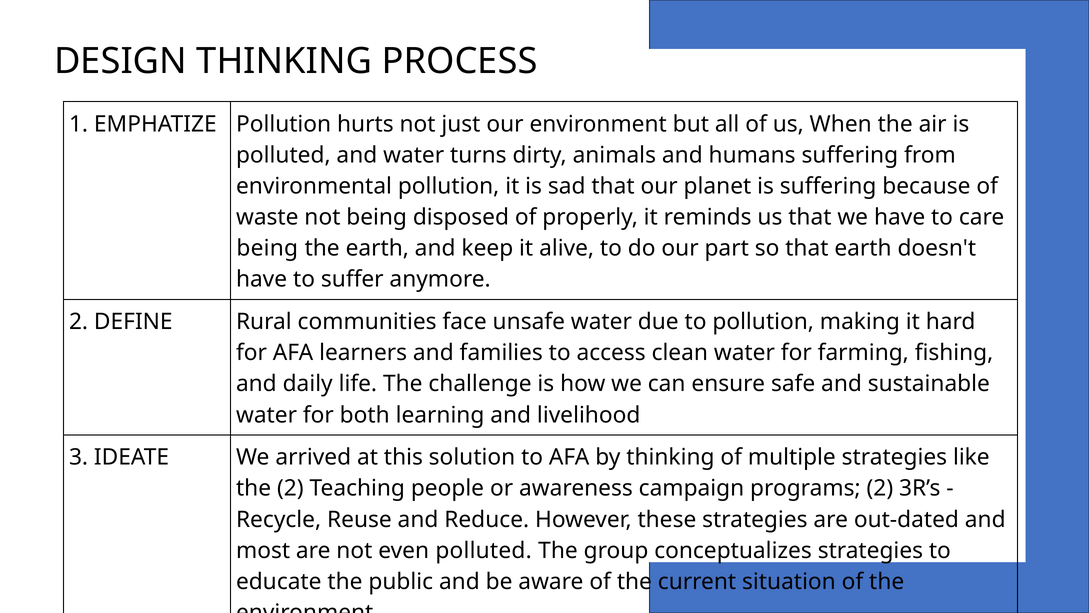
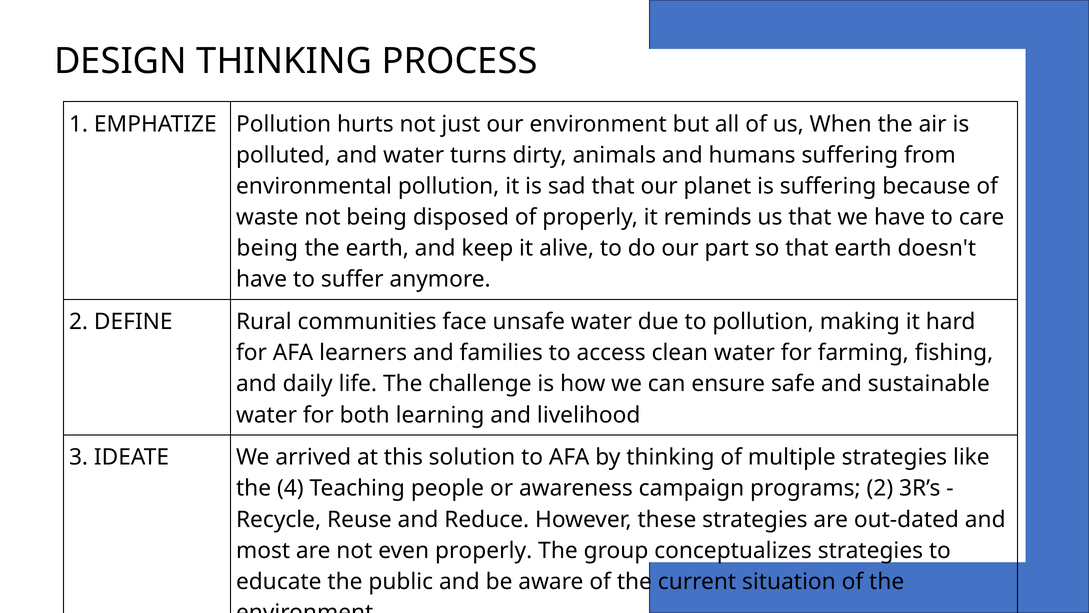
the 2: 2 -> 4 (290, 488)
even polluted: polluted -> properly (484, 550)
